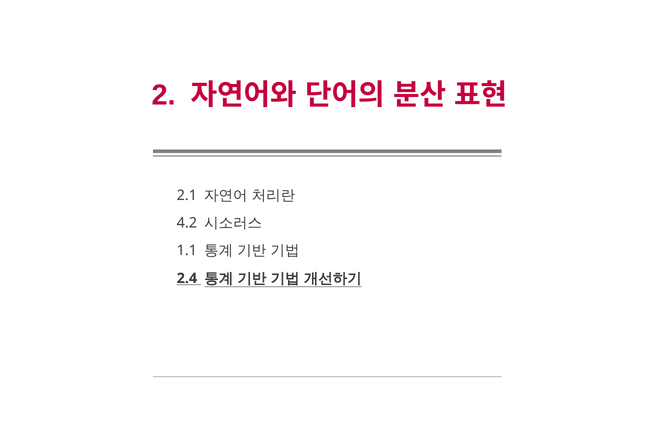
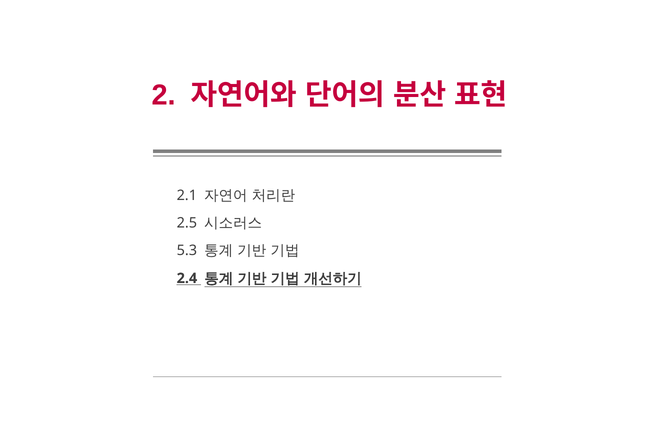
4.2: 4.2 -> 2.5 (187, 223)
1.1: 1.1 -> 5.3 (187, 250)
